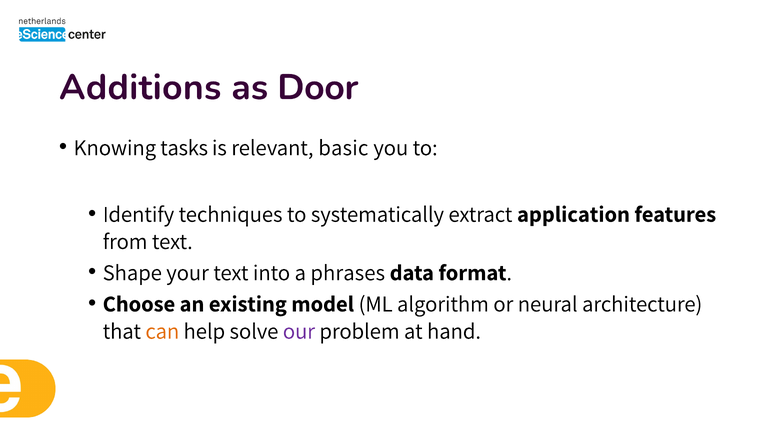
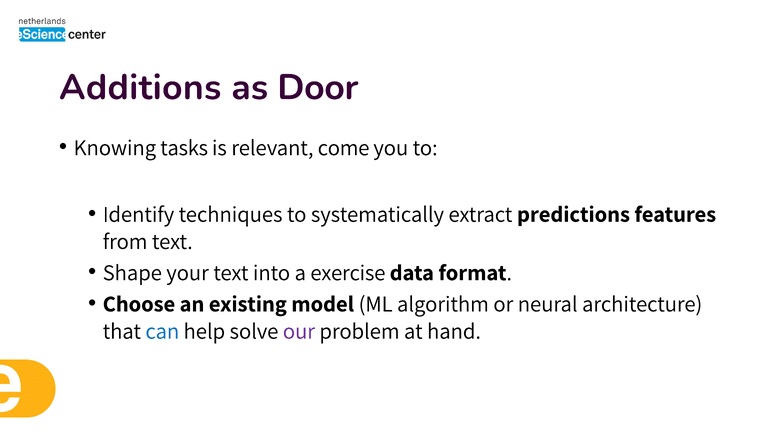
basic: basic -> come (344, 148)
application: application -> predictions (574, 214)
phrases: phrases -> exercise (348, 273)
can colour: orange -> blue (162, 331)
